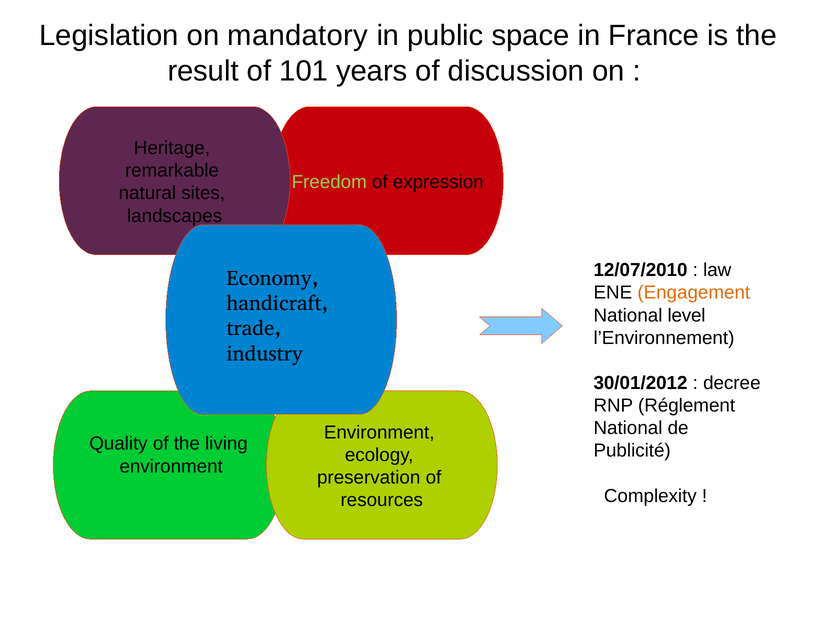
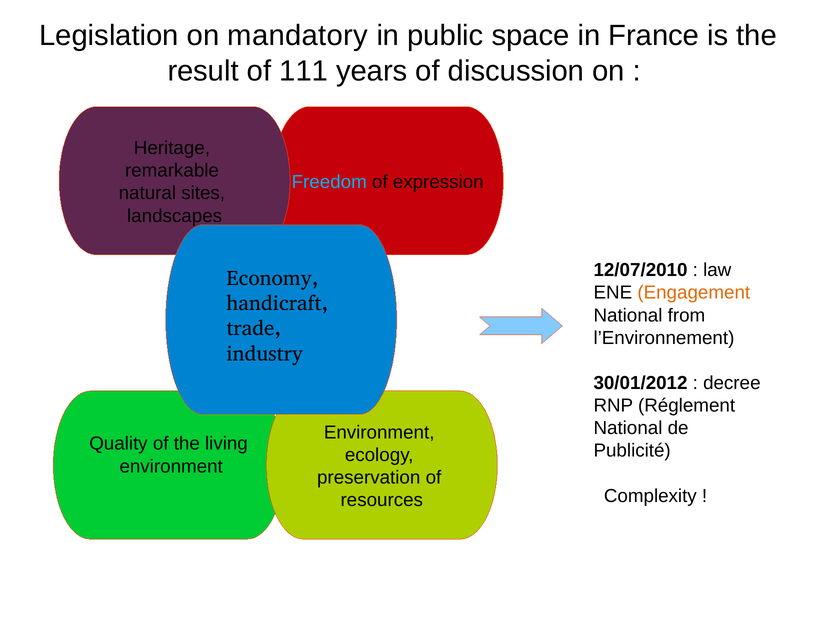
101: 101 -> 111 (304, 71)
Freedom colour: light green -> light blue (329, 182)
level: level -> from (686, 315)
